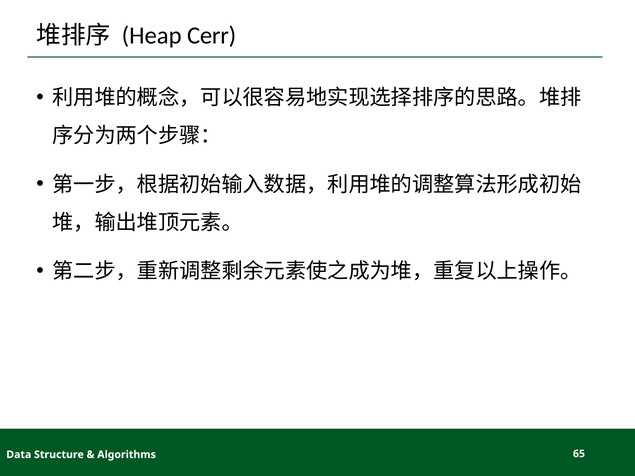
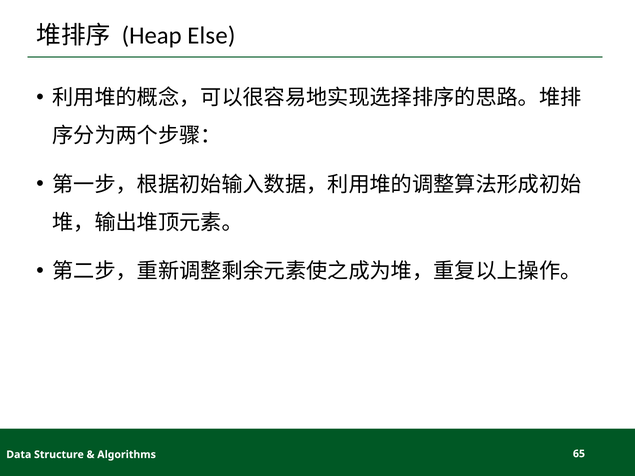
Cerr: Cerr -> Else (211, 36)
